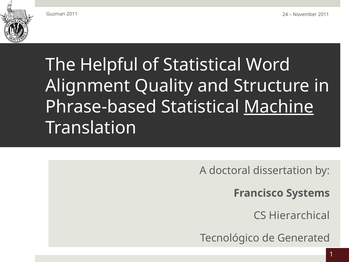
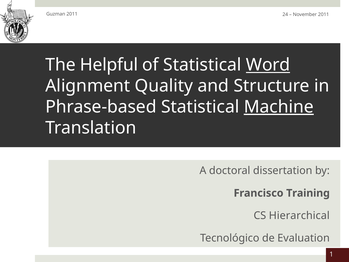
Word underline: none -> present (268, 65)
Systems: Systems -> Training (308, 193)
Generated: Generated -> Evaluation (304, 238)
